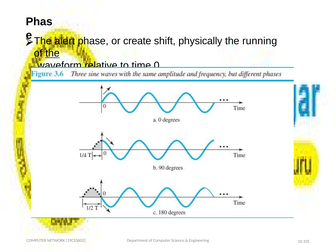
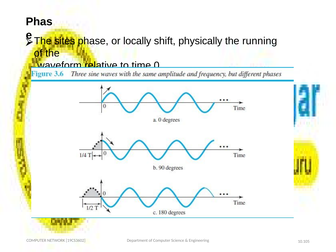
alert: alert -> sites (65, 41)
create: create -> locally (137, 41)
the underline: present -> none (52, 53)
